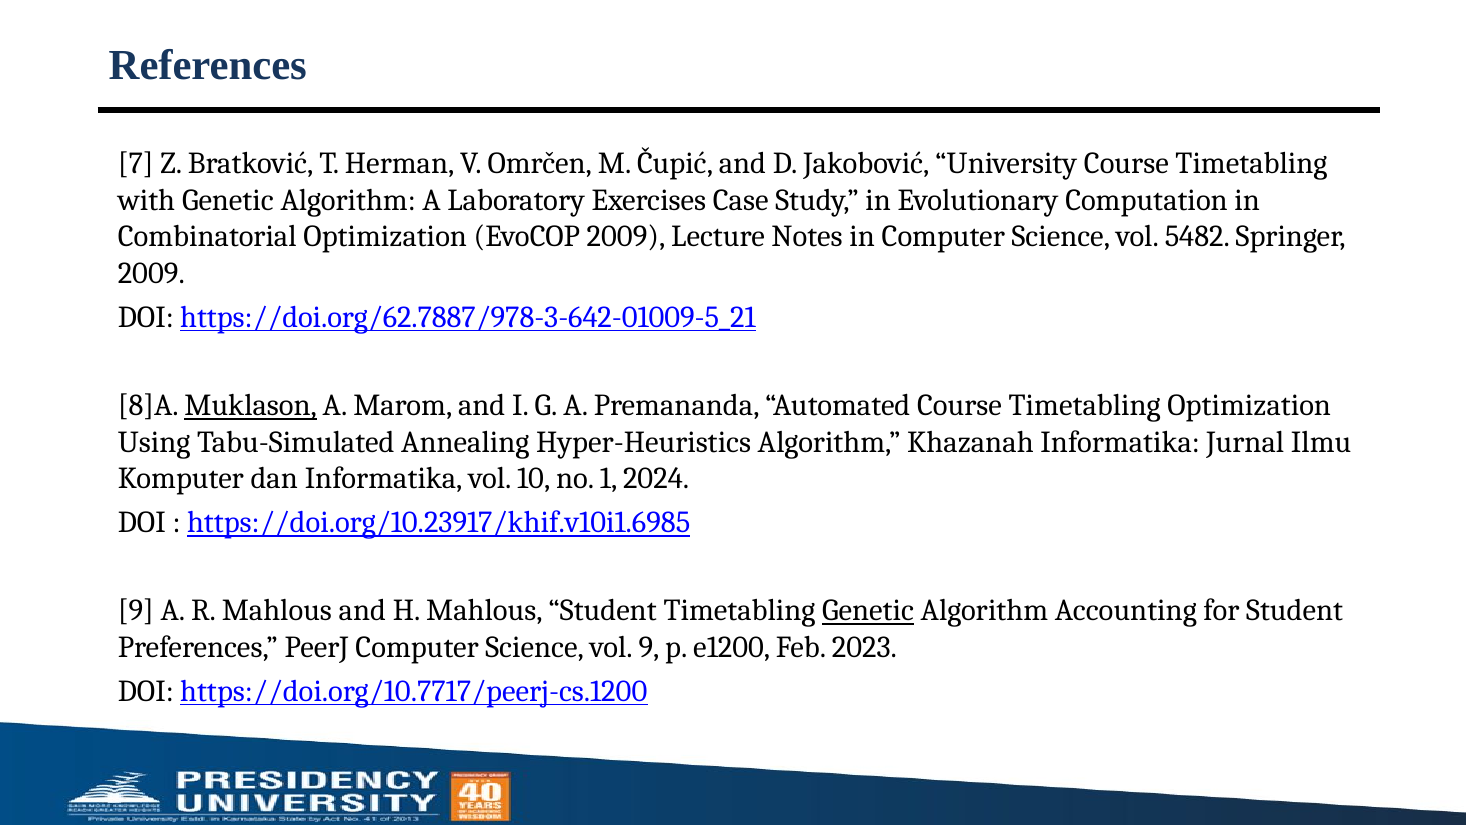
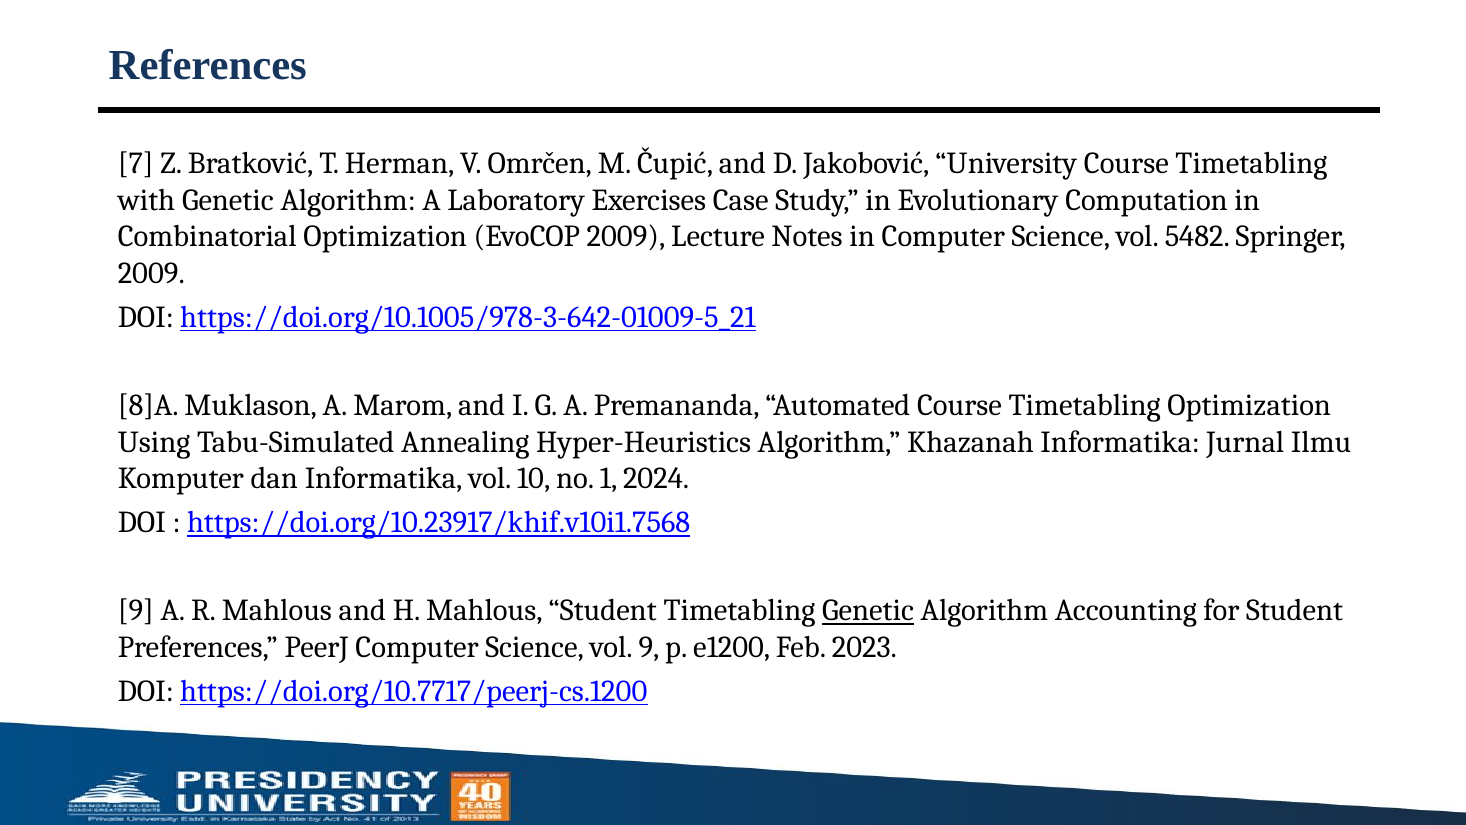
https://doi.org/62.7887/978-3-642-01009-5_21: https://doi.org/62.7887/978-3-642-01009-5_21 -> https://doi.org/10.1005/978-3-642-01009-5_21 (468, 317)
Muklason underline: present -> none (251, 405)
https://doi.org/10.23917/khif.v10i1.6985: https://doi.org/10.23917/khif.v10i1.6985 -> https://doi.org/10.23917/khif.v10i1.7568 (439, 523)
